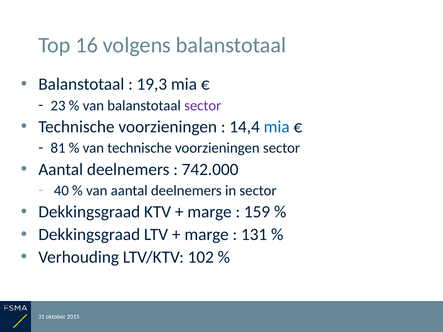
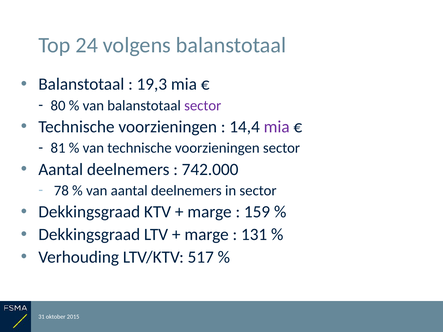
16: 16 -> 24 (87, 45)
23: 23 -> 80 (58, 106)
mia colour: blue -> purple (277, 127)
40: 40 -> 78 (61, 191)
102: 102 -> 517 (201, 257)
